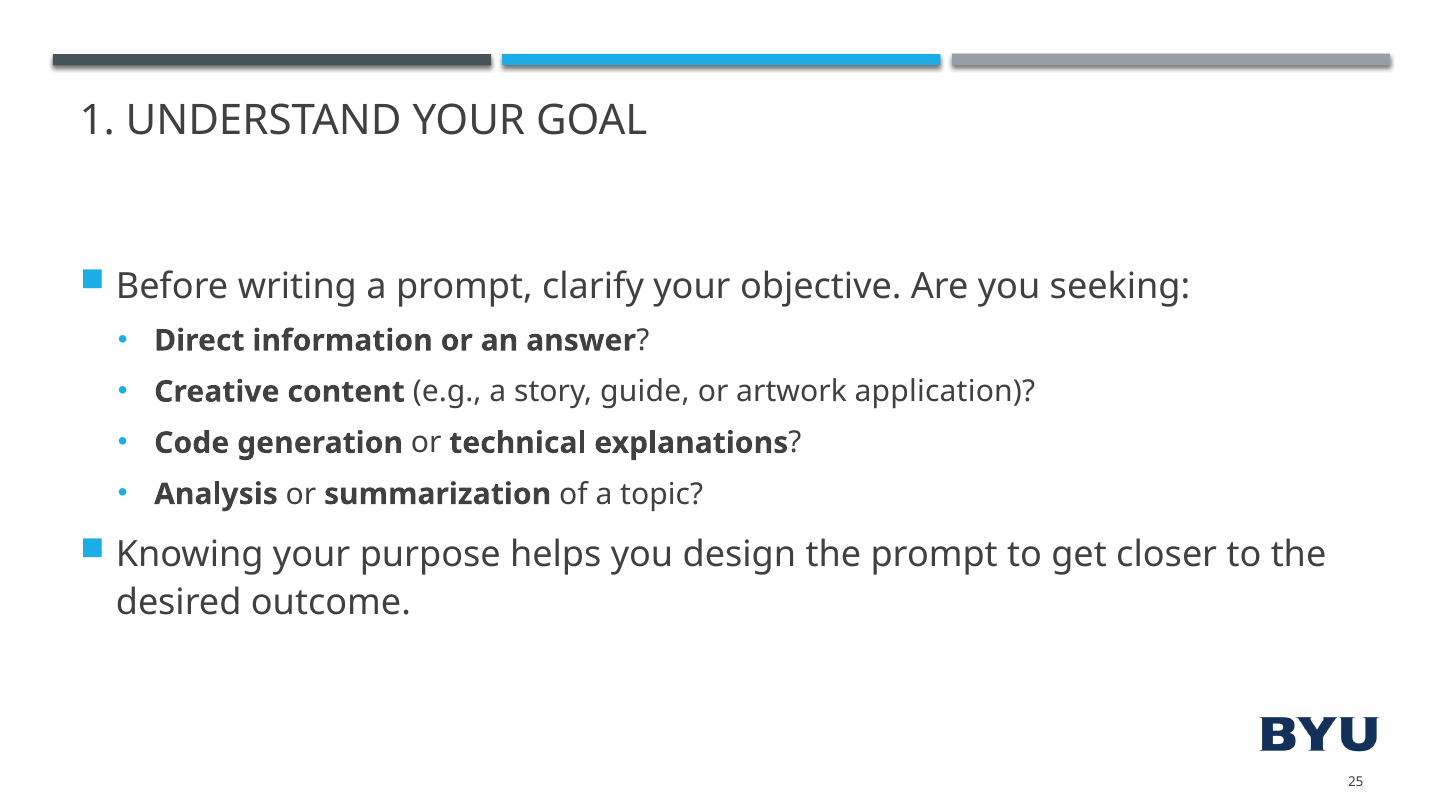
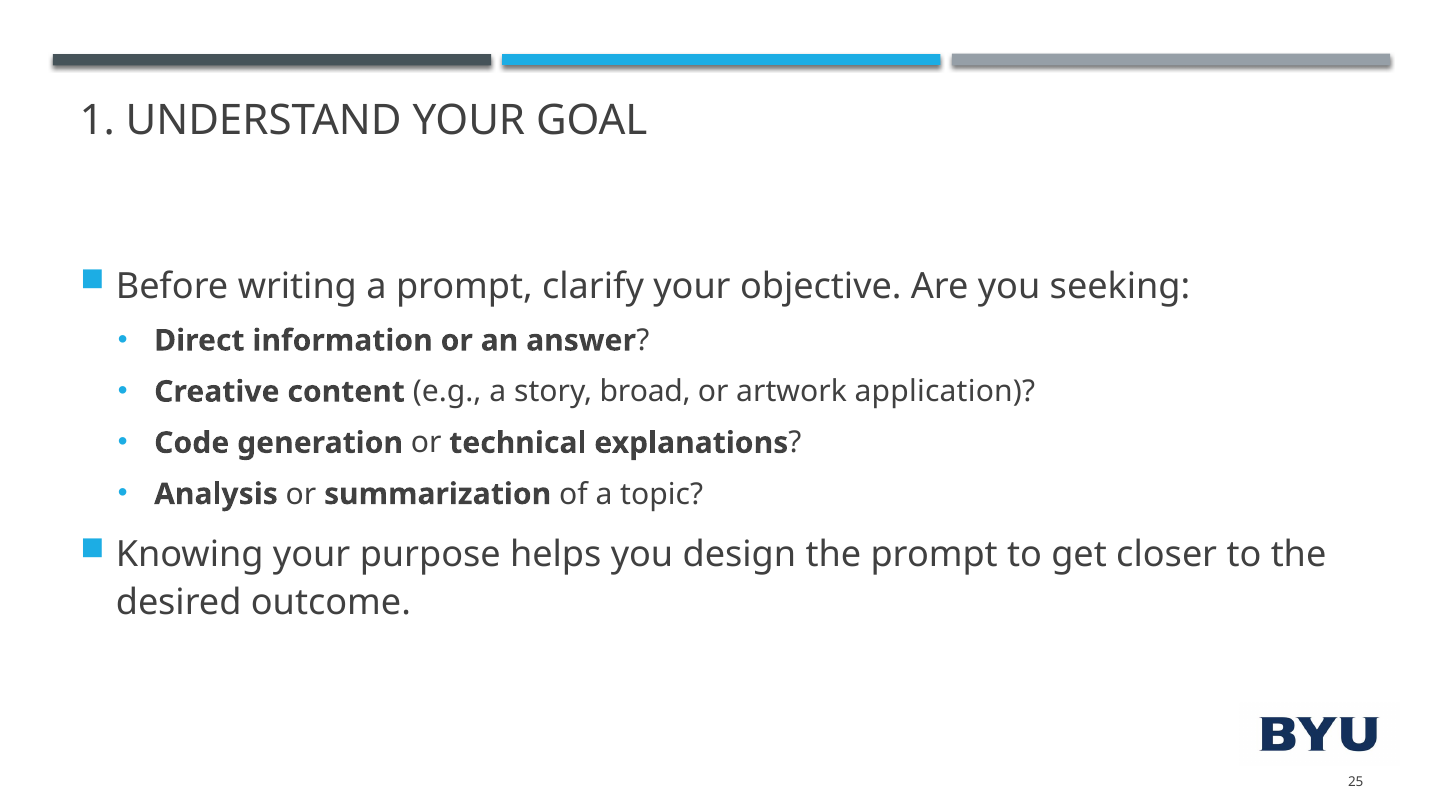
guide: guide -> broad (645, 392)
